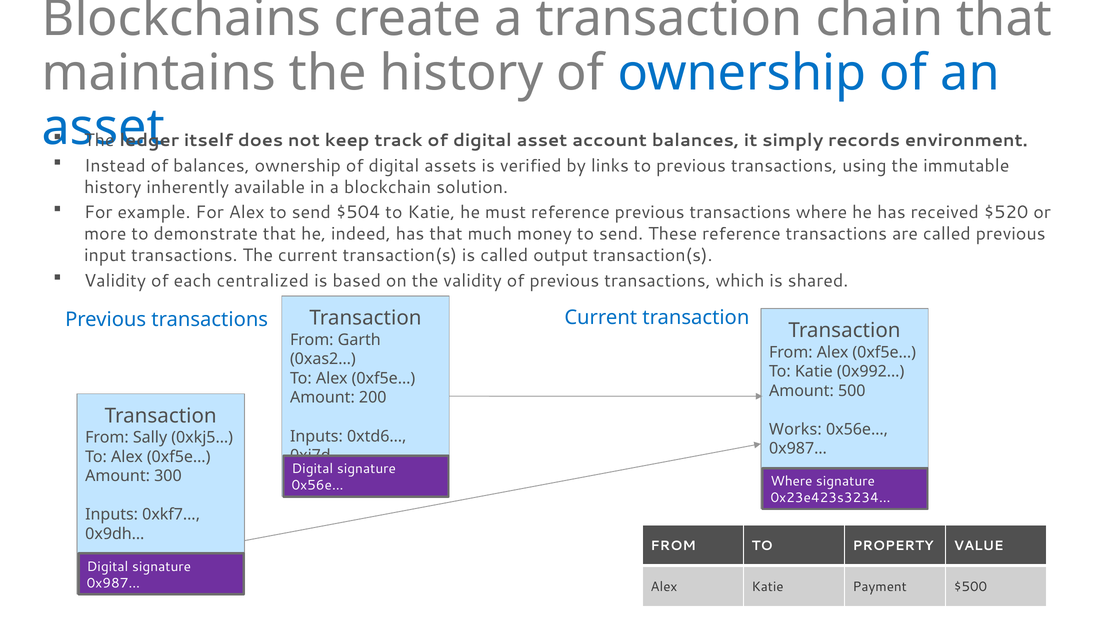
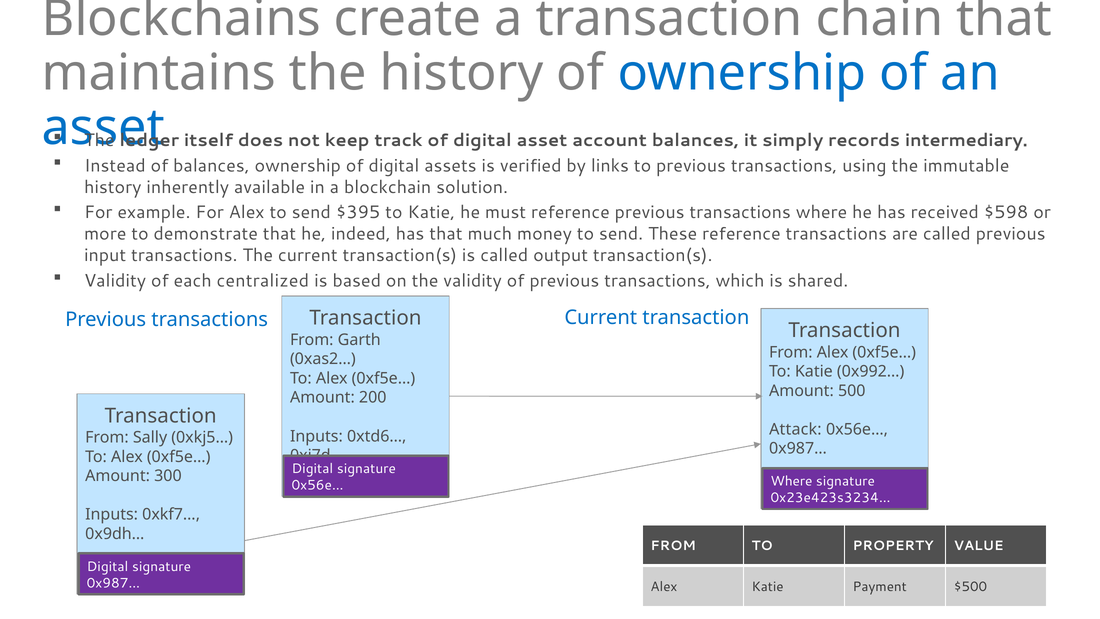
environment: environment -> intermediary (966, 140)
$504: $504 -> $395 (358, 212)
$520: $520 -> $598 (1006, 212)
Works: Works -> Attack (795, 429)
